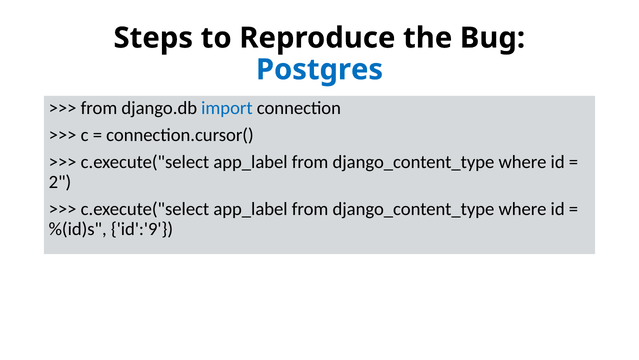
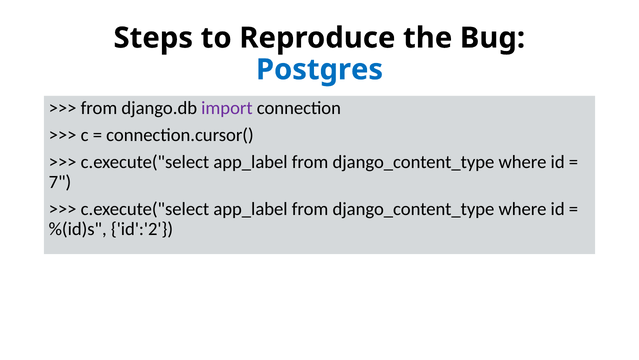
import colour: blue -> purple (227, 108)
2: 2 -> 7 (60, 182)
id':'9: id':'9 -> id':'2 (142, 229)
